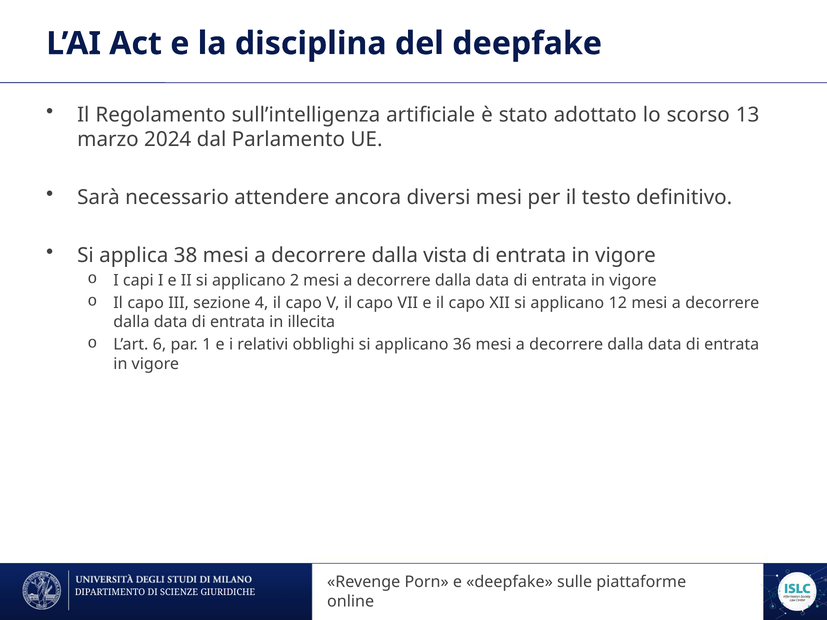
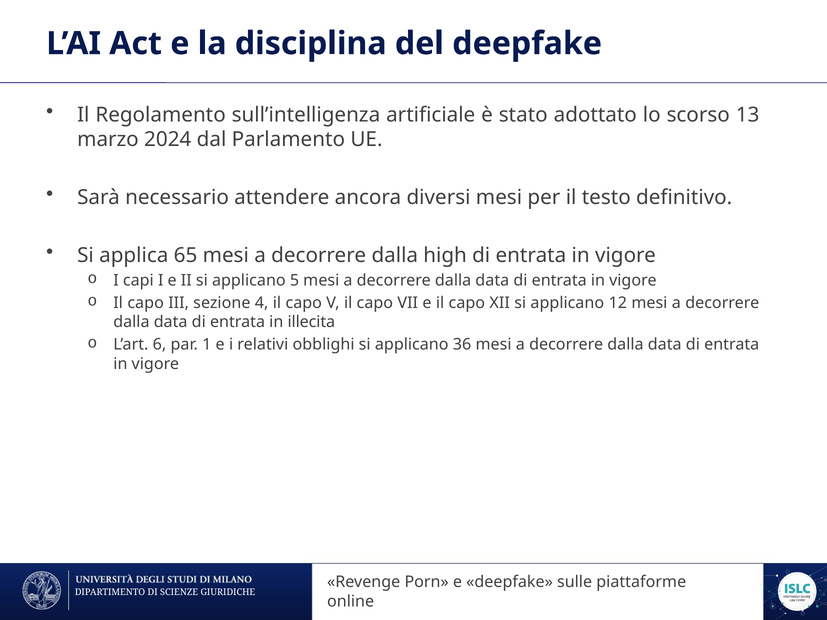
38: 38 -> 65 (186, 255)
vista: vista -> high (445, 255)
2: 2 -> 5 (294, 280)
